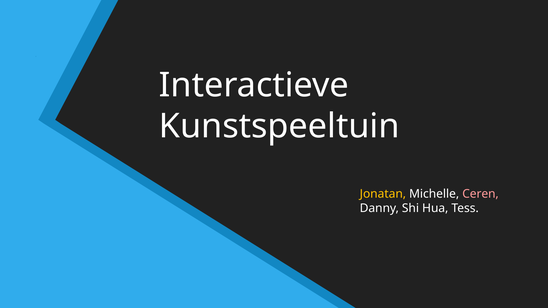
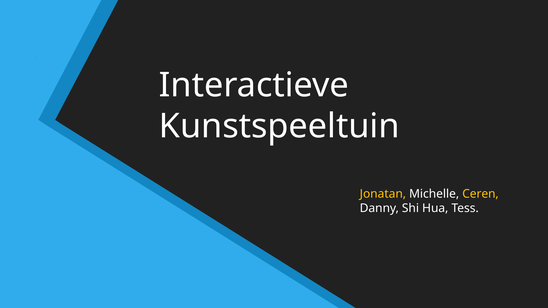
Ceren colour: pink -> yellow (480, 194)
